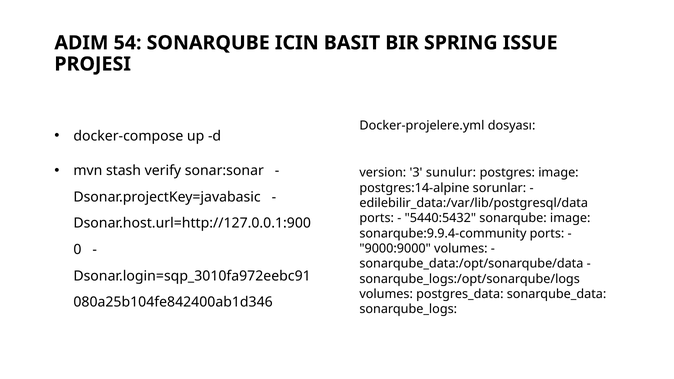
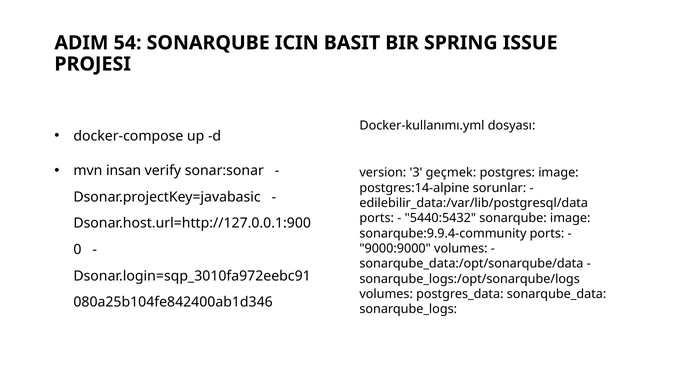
Docker-projelere.yml: Docker-projelere.yml -> Docker-kullanımı.yml (422, 126)
stash: stash -> insan (124, 171)
sunulur: sunulur -> geçmek (451, 173)
